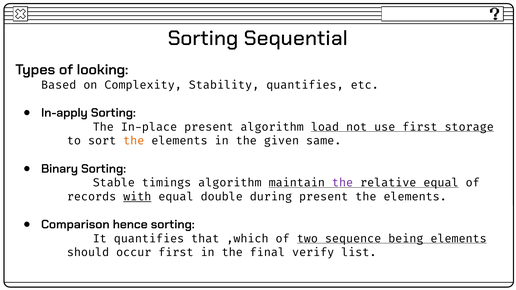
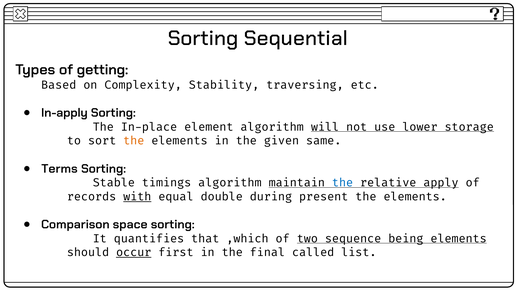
looking: looking -> getting (102, 70)
Stability quantifies: quantifies -> traversing (305, 85)
In-place present: present -> element (209, 127)
load: load -> will (325, 127)
use first: first -> lower (420, 127)
Binary: Binary -> Terms (59, 169)
the colour: purple -> blue (343, 183)
relative equal: equal -> apply (441, 183)
hence: hence -> space (130, 225)
occur underline: none -> present (134, 253)
verify: verify -> called (313, 253)
